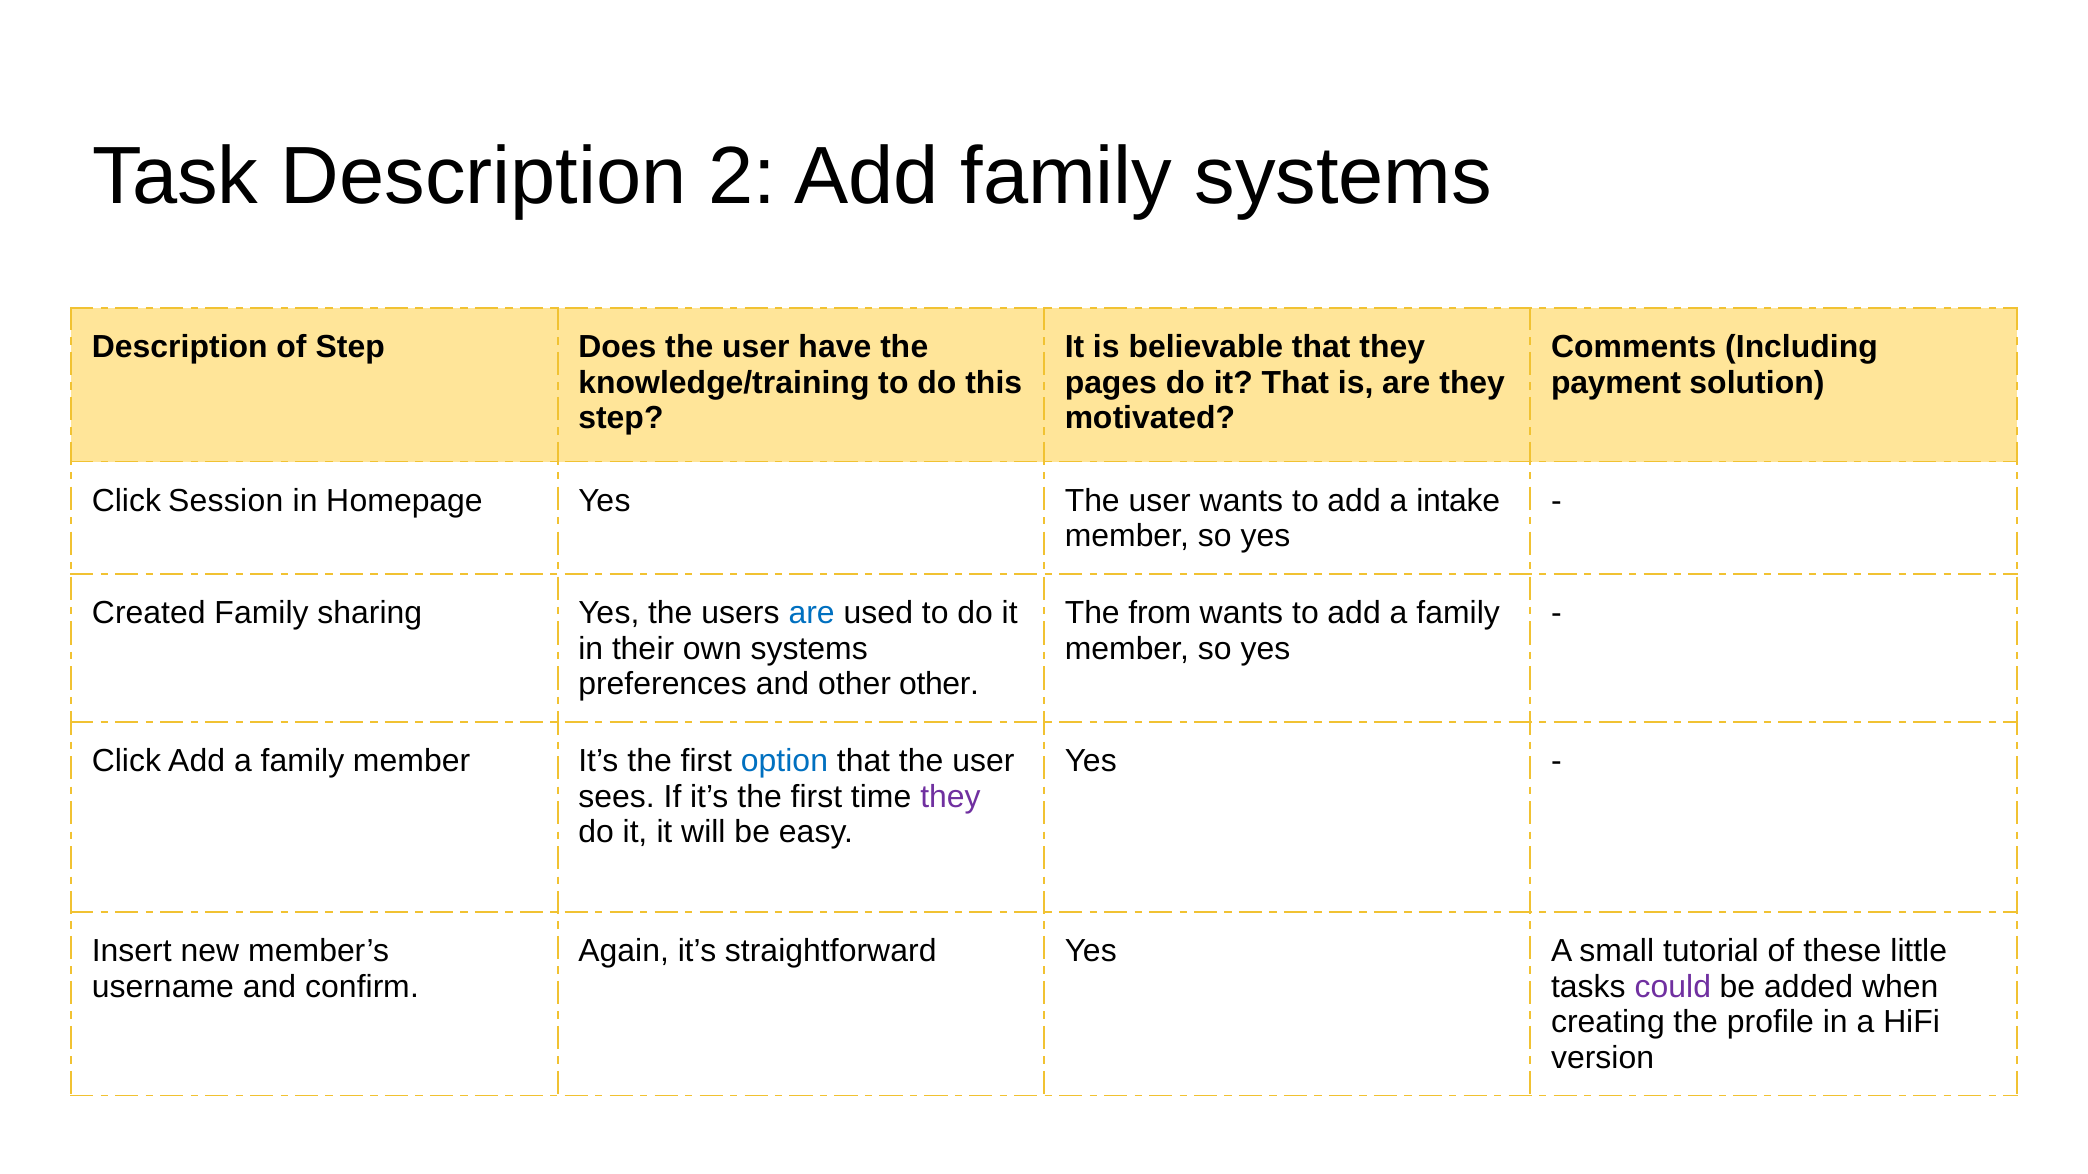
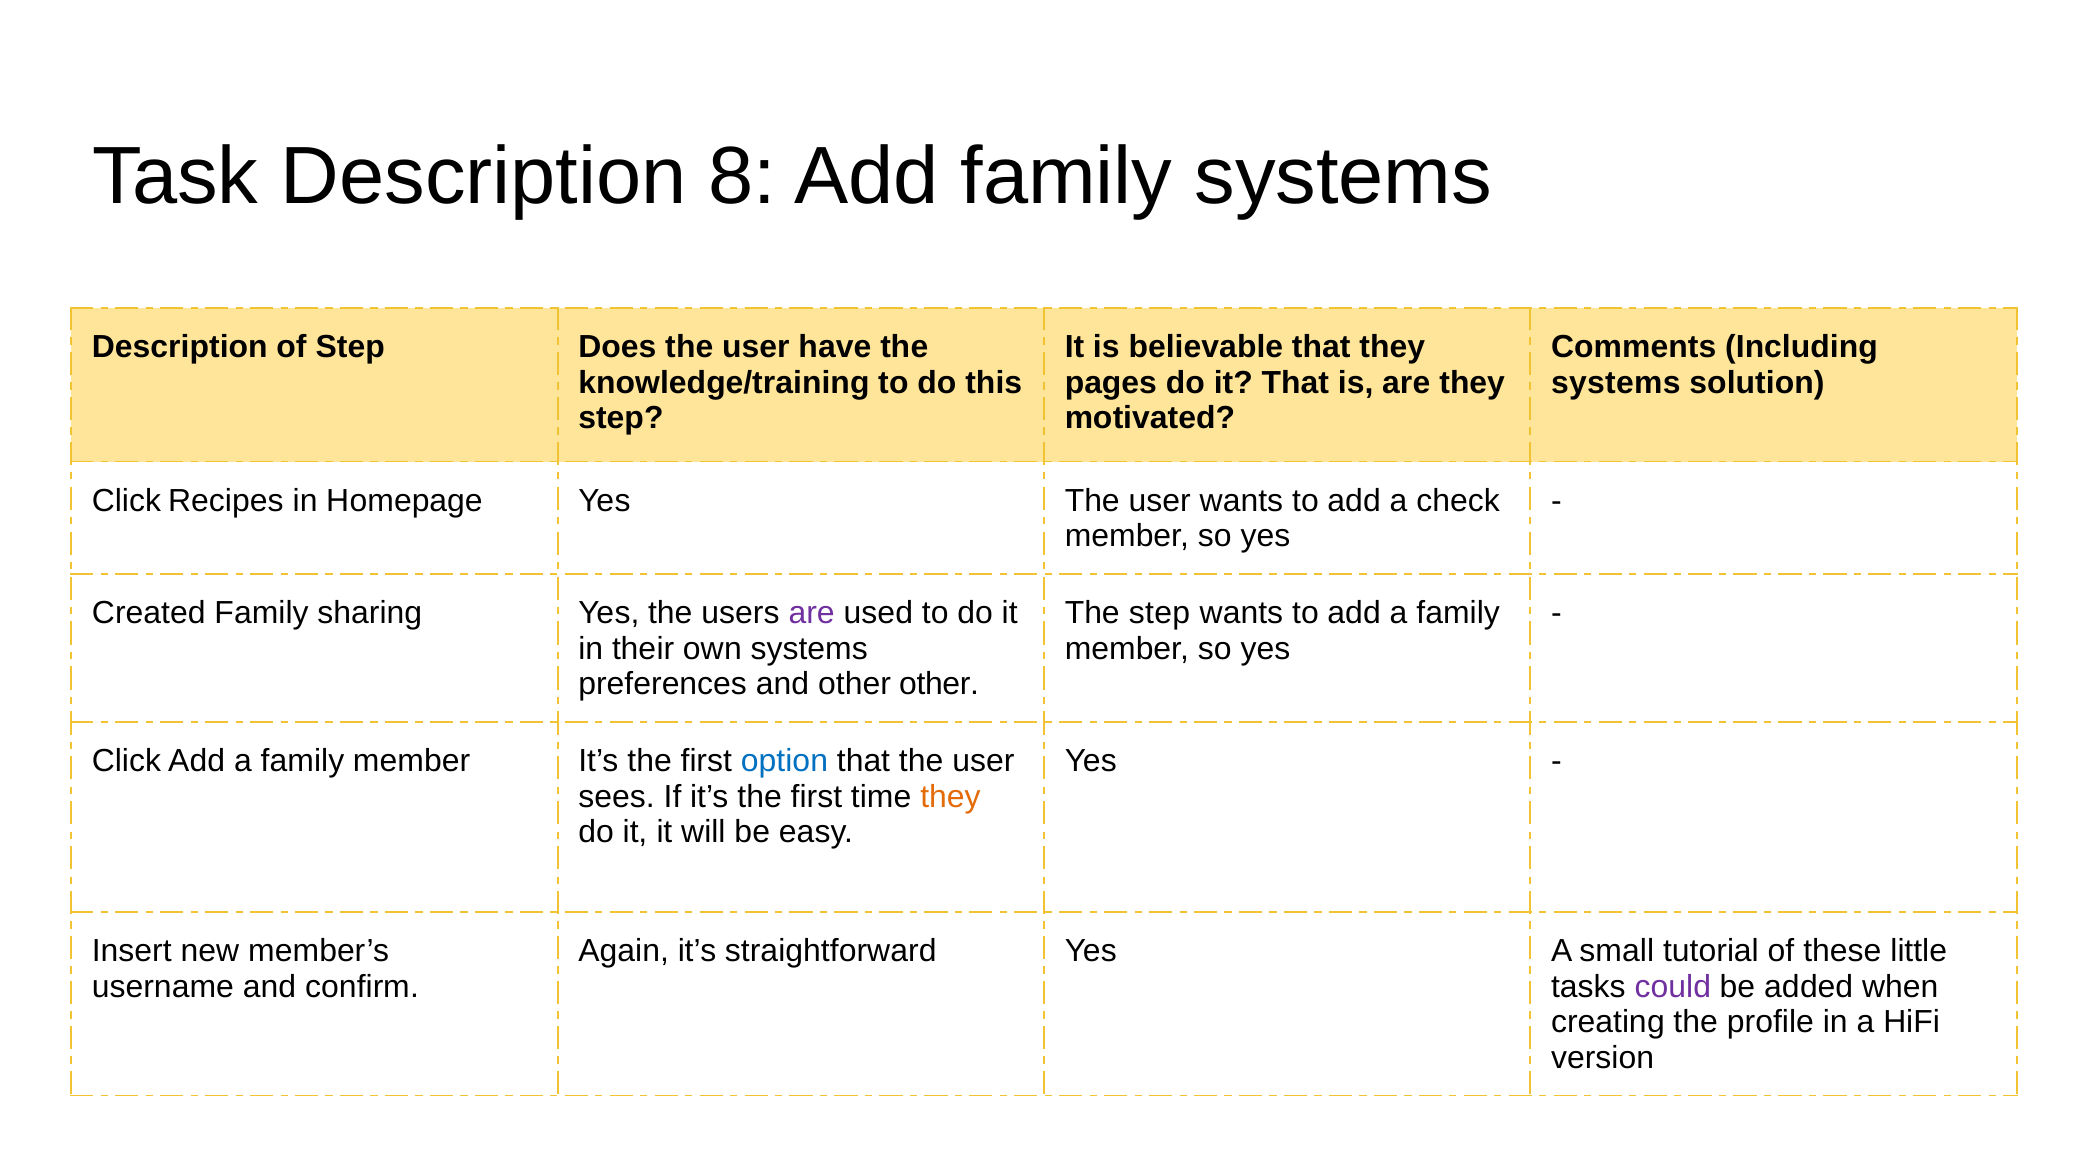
2: 2 -> 8 (743, 177)
payment: payment -> systems (1616, 383)
Session: Session -> Recipes (226, 501)
intake: intake -> check (1458, 501)
are colour: blue -> purple (812, 614)
The from: from -> step (1160, 614)
they colour: purple -> orange (950, 797)
